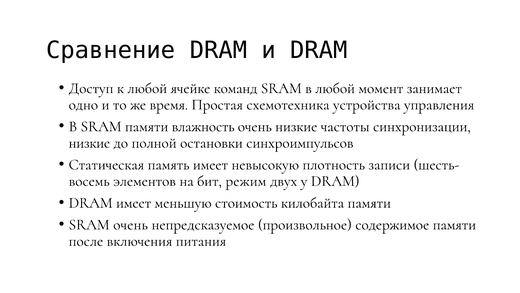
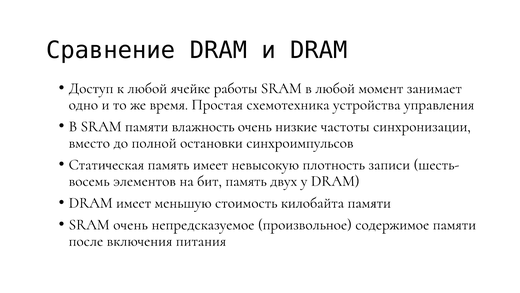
команд: команд -> работы (236, 88)
низкие: низкие -> вместо (89, 142)
бит режим: режим -> память (246, 180)
